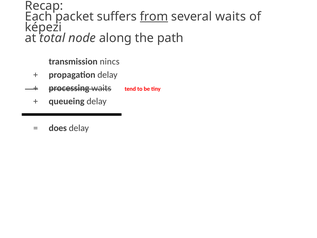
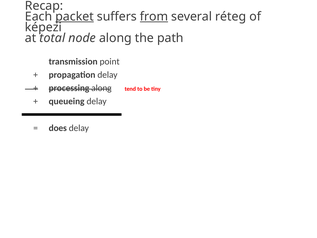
packet underline: none -> present (75, 17)
several waits: waits -> réteg (231, 17)
nincs: nincs -> point (110, 61)
processing waits: waits -> along (101, 88)
